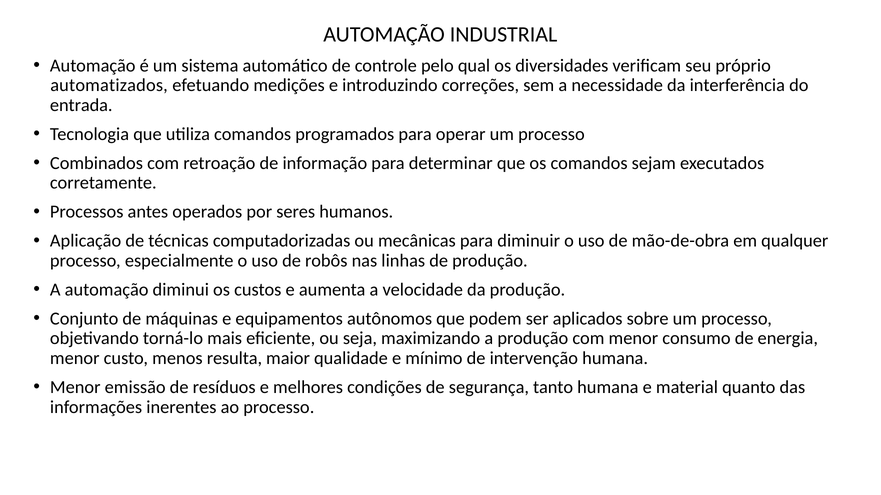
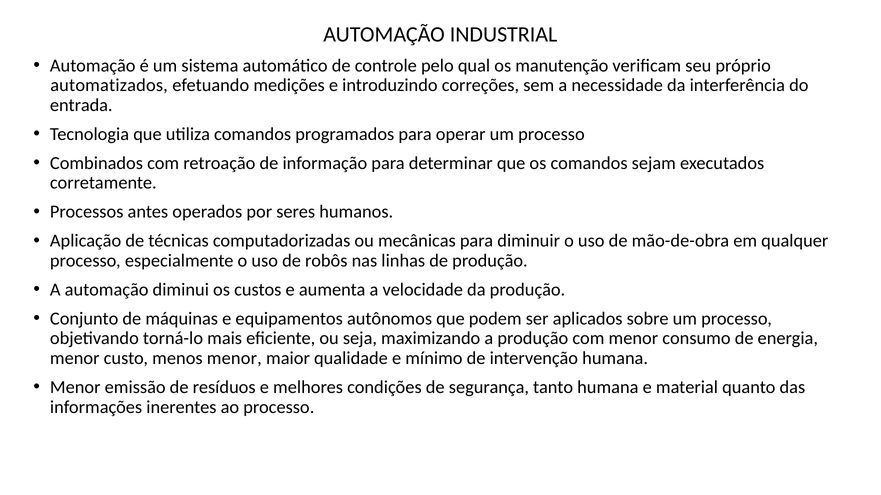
diversidades: diversidades -> manutenção (562, 66)
menos resulta: resulta -> menor (234, 359)
